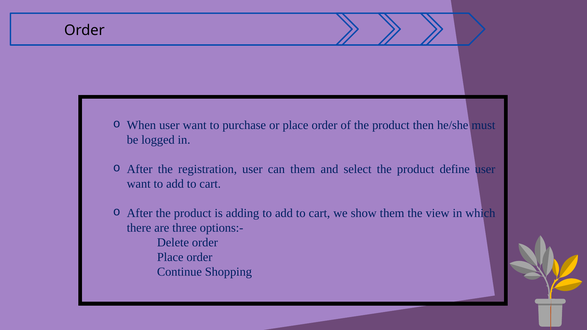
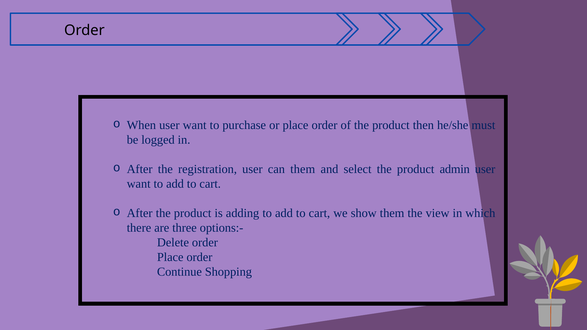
define: define -> admin (455, 169)
